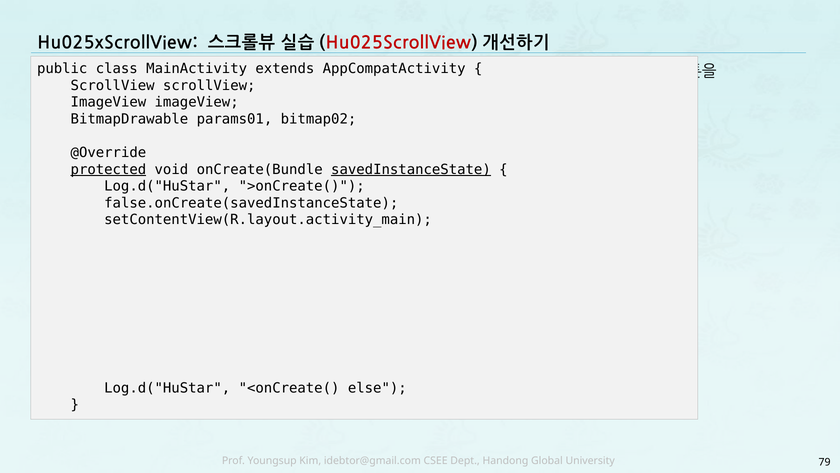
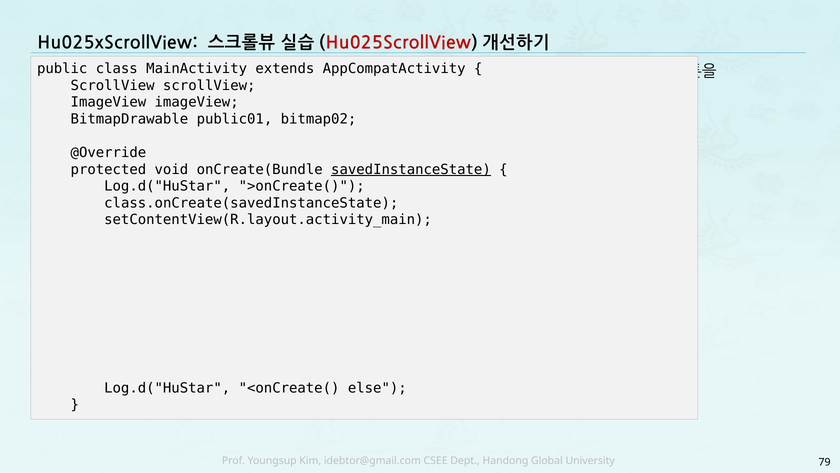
params01: params01 -> public01 (234, 119)
protected underline: present -> none (108, 169)
false.onCreate(savedInstanceState: false.onCreate(savedInstanceState -> class.onCreate(savedInstanceState (251, 203)
